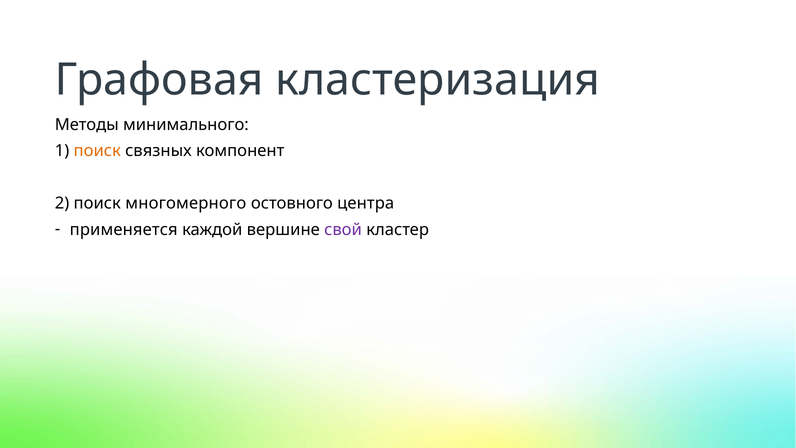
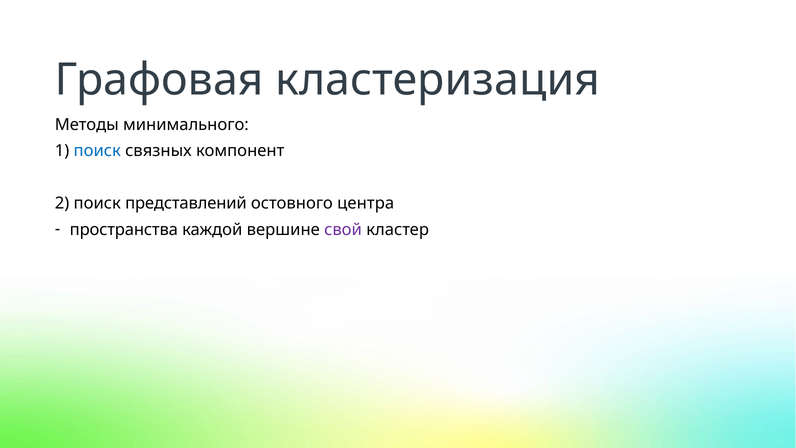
поиск colour: orange -> blue (97, 151)
многомерного: многомерного -> представлений (186, 203)
применяется: применяется -> пространства (124, 229)
